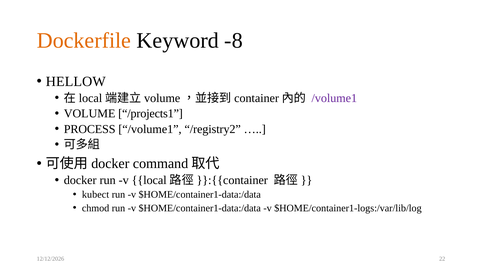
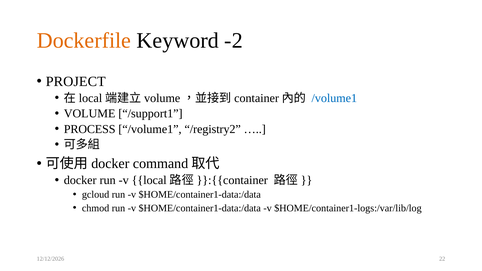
-8: -8 -> -2 (234, 40)
HELLOW: HELLOW -> PROJECT (76, 81)
/volume1 colour: purple -> blue (334, 98)
/projects1: /projects1 -> /support1 (150, 114)
kubect: kubect -> gcloud (96, 195)
